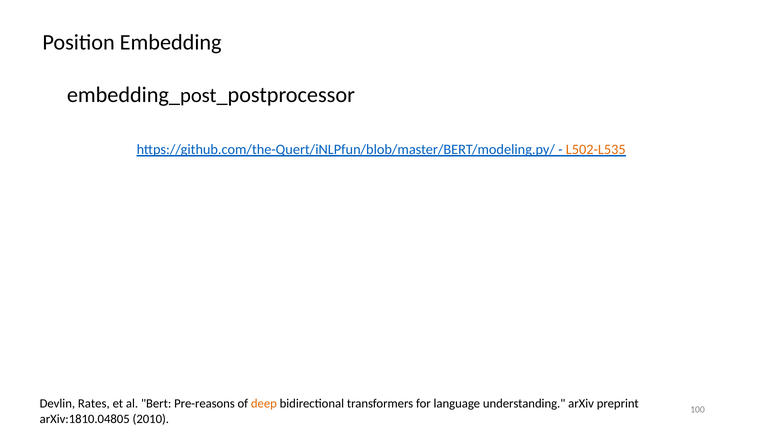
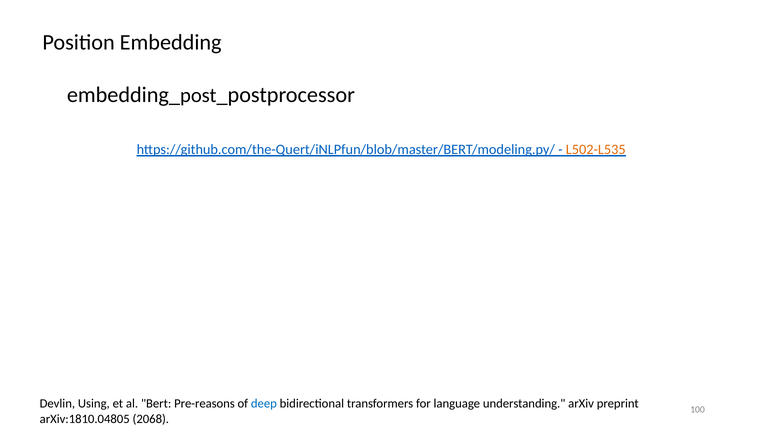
Rates: Rates -> Using (94, 404)
deep colour: orange -> blue (264, 404)
2010: 2010 -> 2068 (151, 419)
